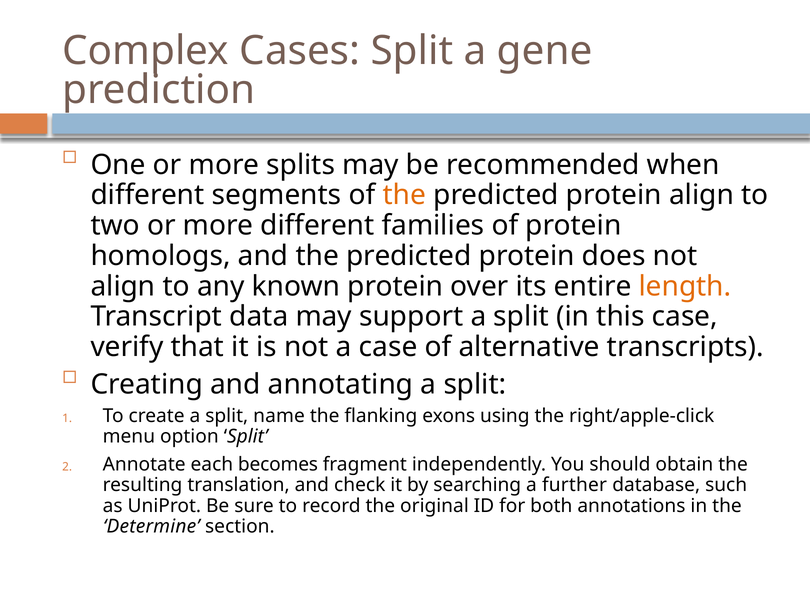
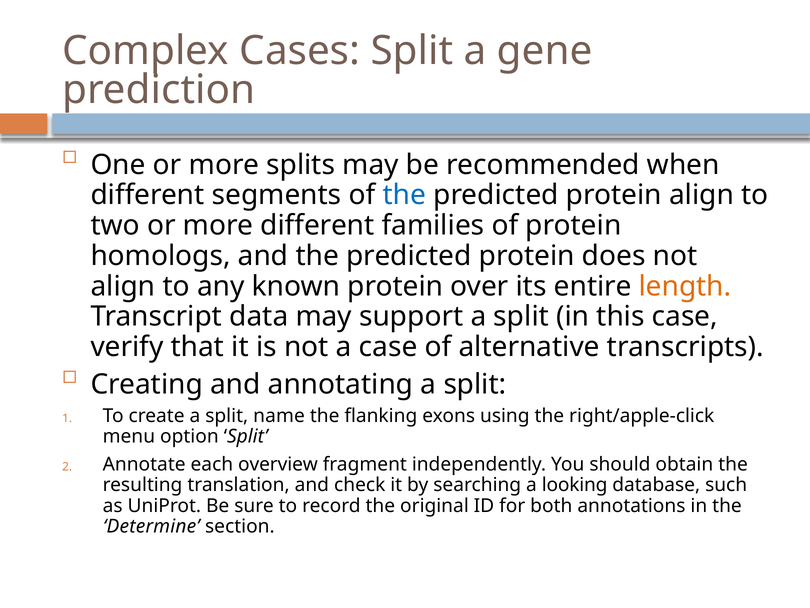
the colour: orange -> blue (404, 195)
becomes: becomes -> overview (278, 464)
further: further -> looking (575, 485)
